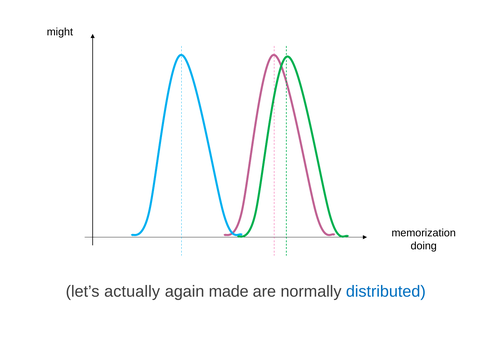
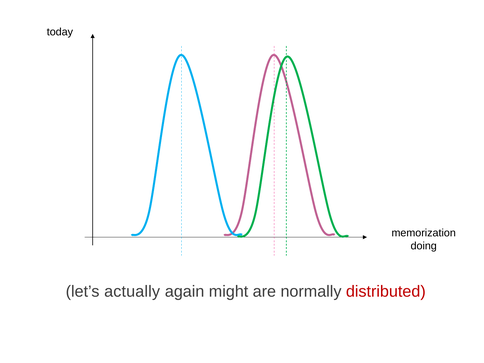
might: might -> today (60, 32)
made: made -> might (229, 292)
distributed colour: blue -> red (386, 292)
